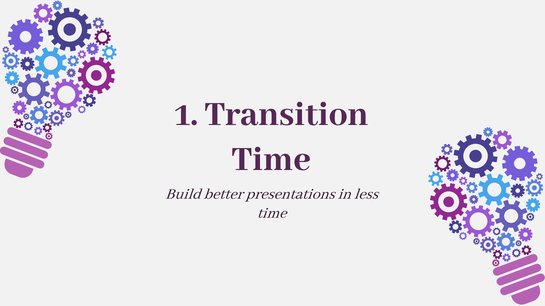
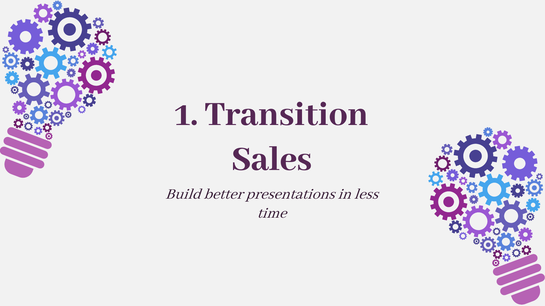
Time: Time -> Sales (272, 158)
